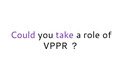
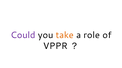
take colour: purple -> orange (65, 35)
